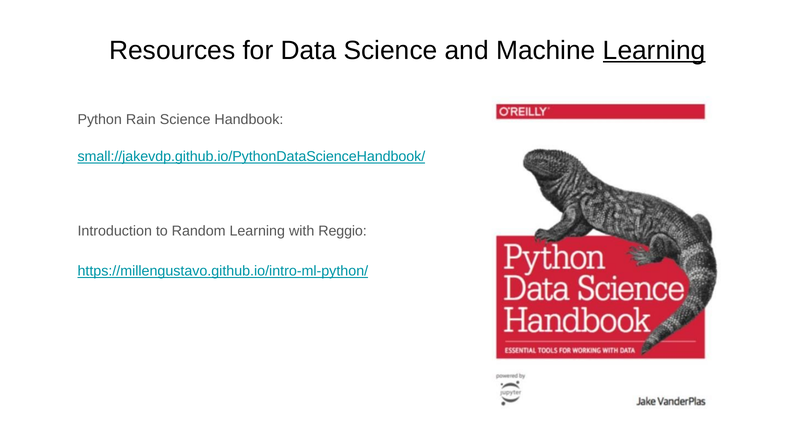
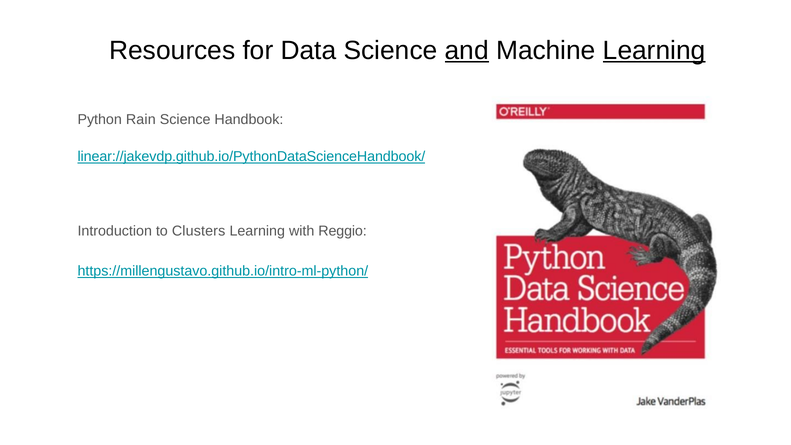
and underline: none -> present (467, 50)
small://jakevdp.github.io/PythonDataScienceHandbook/: small://jakevdp.github.io/PythonDataScienceHandbook/ -> linear://jakevdp.github.io/PythonDataScienceHandbook/ (251, 157)
Random: Random -> Clusters (199, 231)
